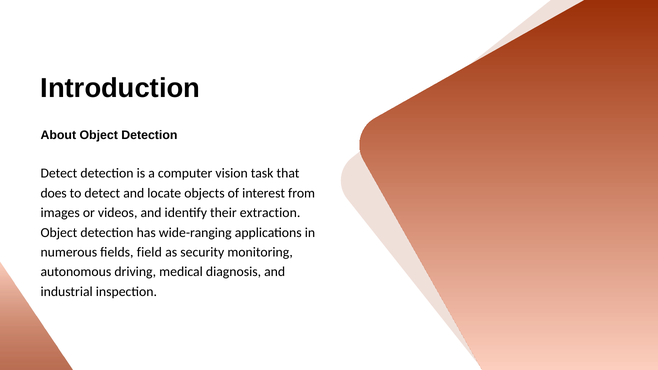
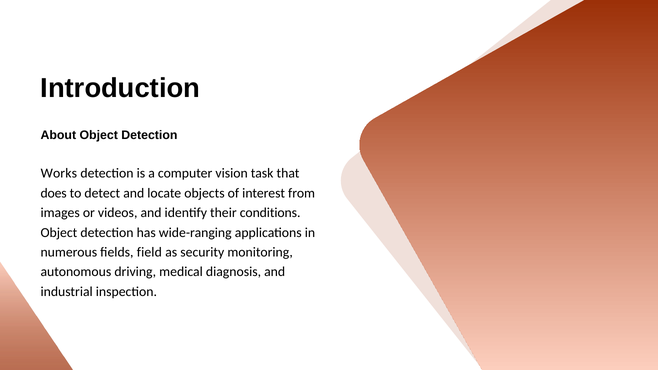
Detect: Detect -> Works (59, 173)
extraction: extraction -> conditions (270, 213)
